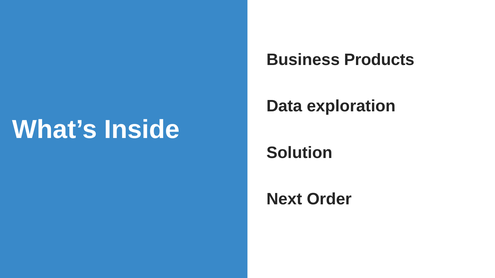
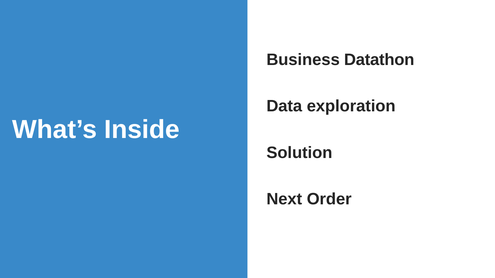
Products: Products -> Datathon (379, 60)
